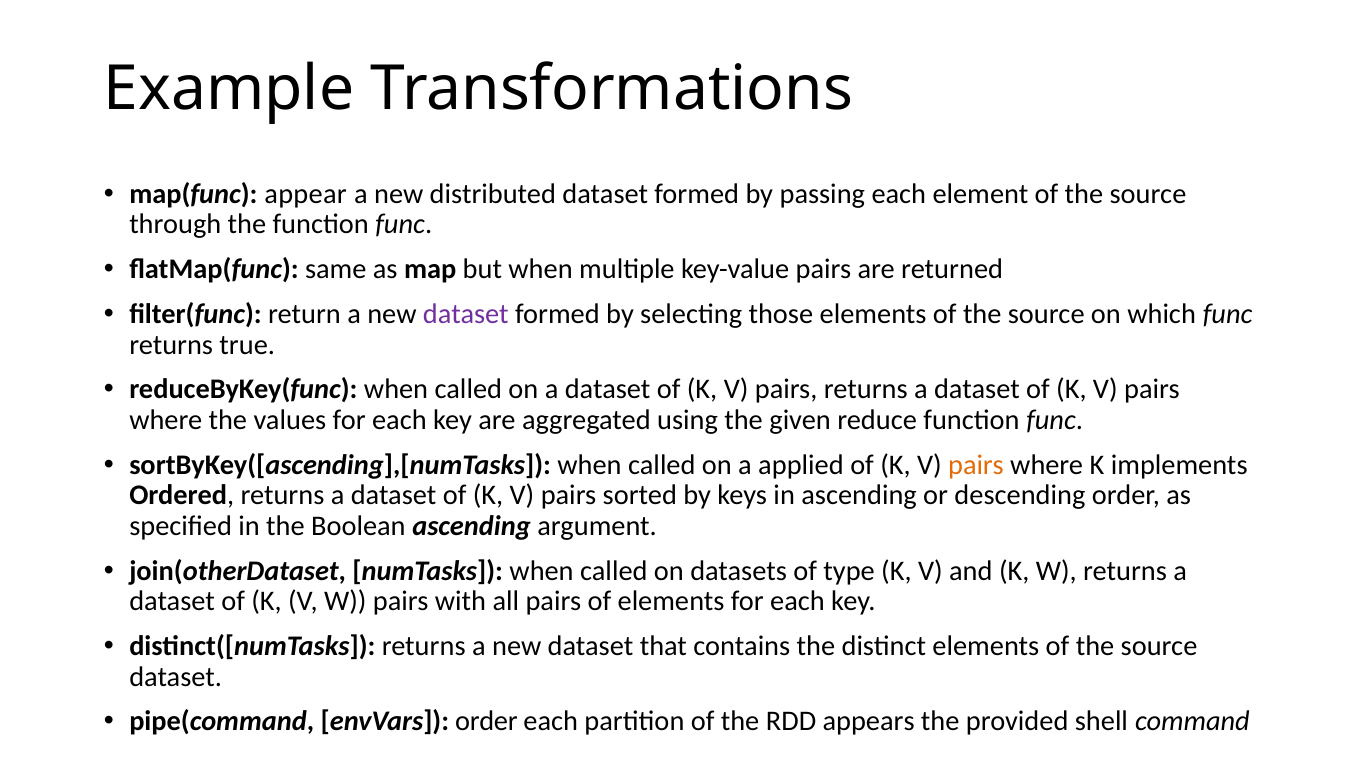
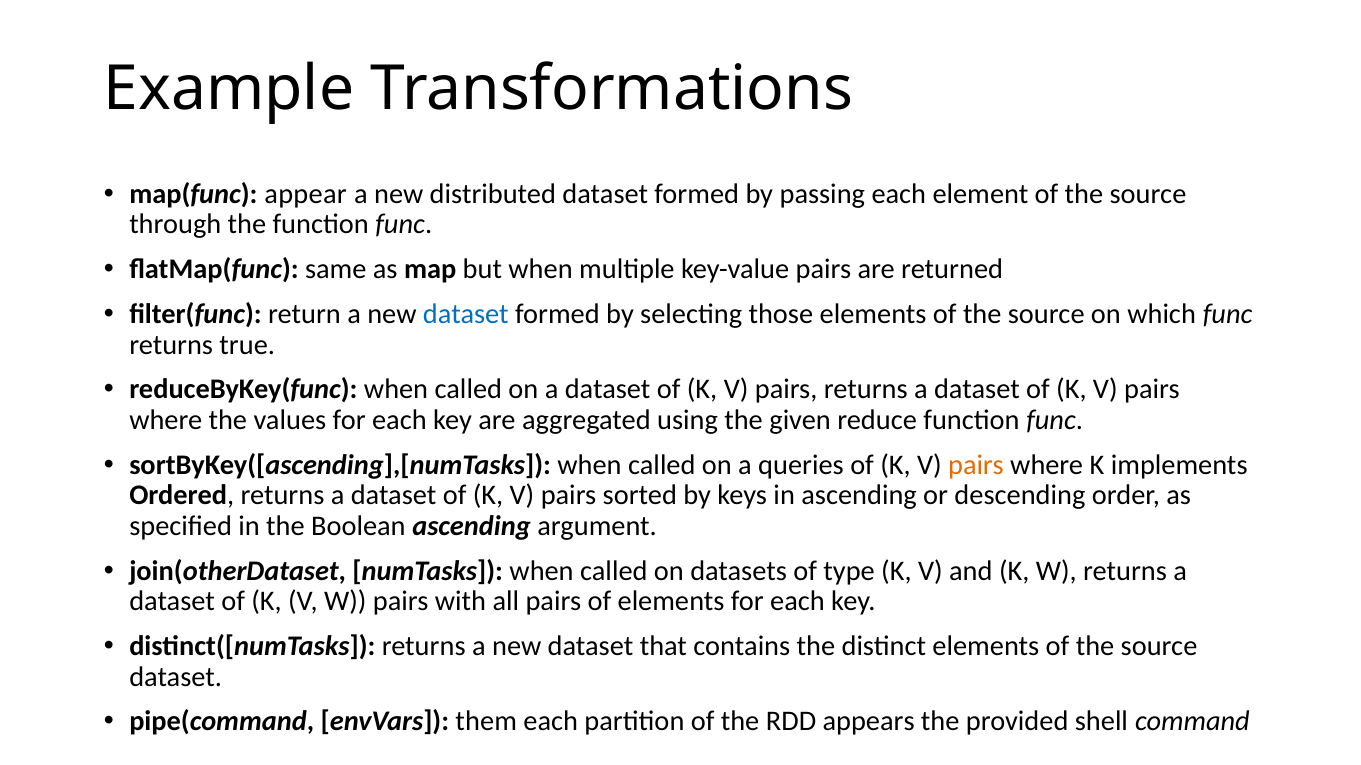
dataset colour: purple -> blue (466, 314)
applied: applied -> queries (801, 465)
envVars order: order -> them (486, 722)
